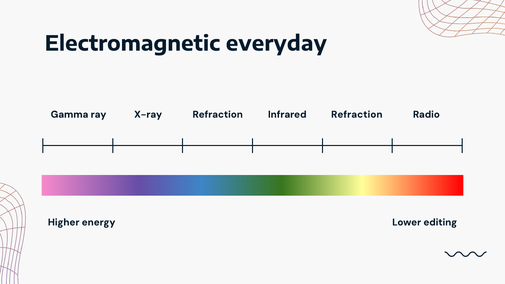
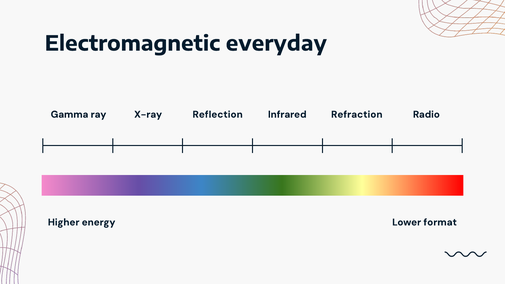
X-ray Refraction: Refraction -> Reflection (218, 114)
editing: editing -> format (440, 222)
